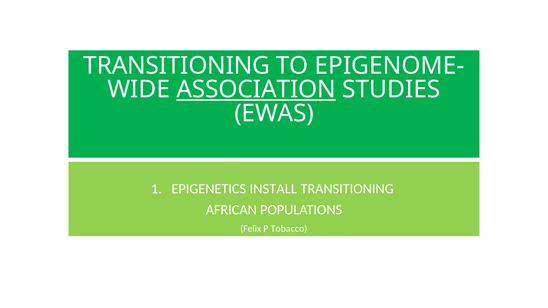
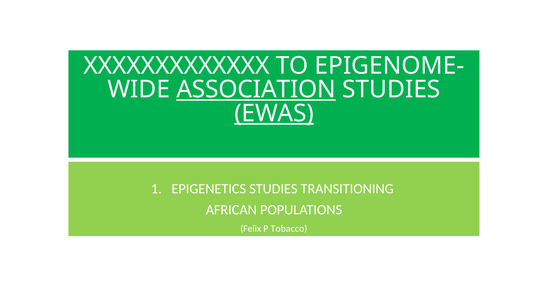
TRANSITIONING: TRANSITIONING -> XXXXXXXXXXXXX (177, 66)
EWAS underline: none -> present (274, 113)
EPIGENETICS INSTALL: INSTALL -> STUDIES (273, 189)
